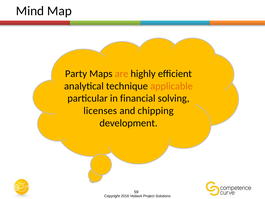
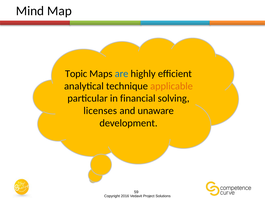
Party: Party -> Topic (76, 74)
are colour: orange -> blue (122, 74)
chipping: chipping -> unaware (156, 111)
